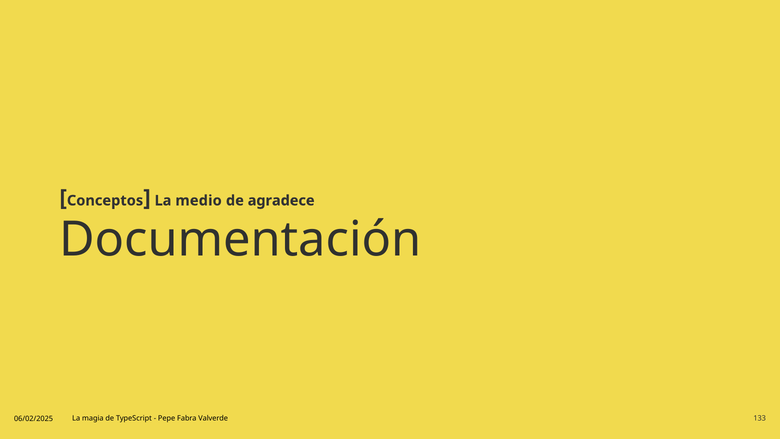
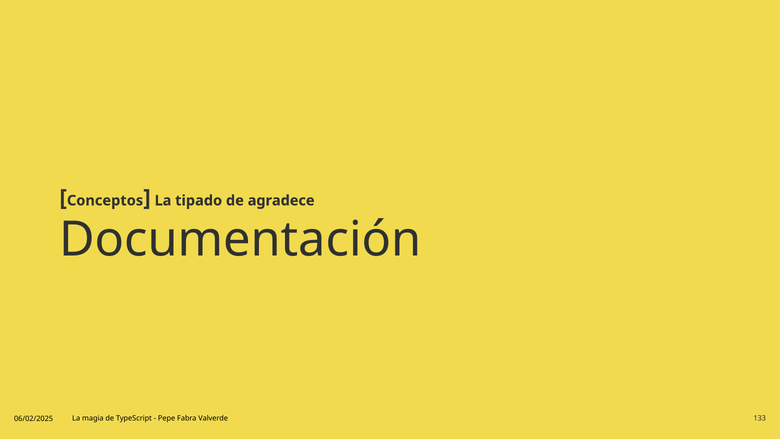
medio: medio -> tipado (199, 200)
